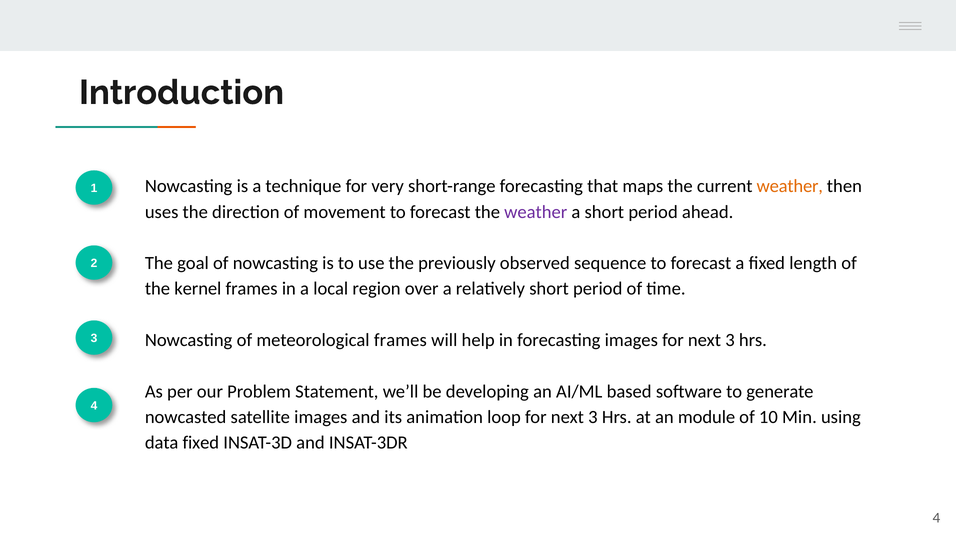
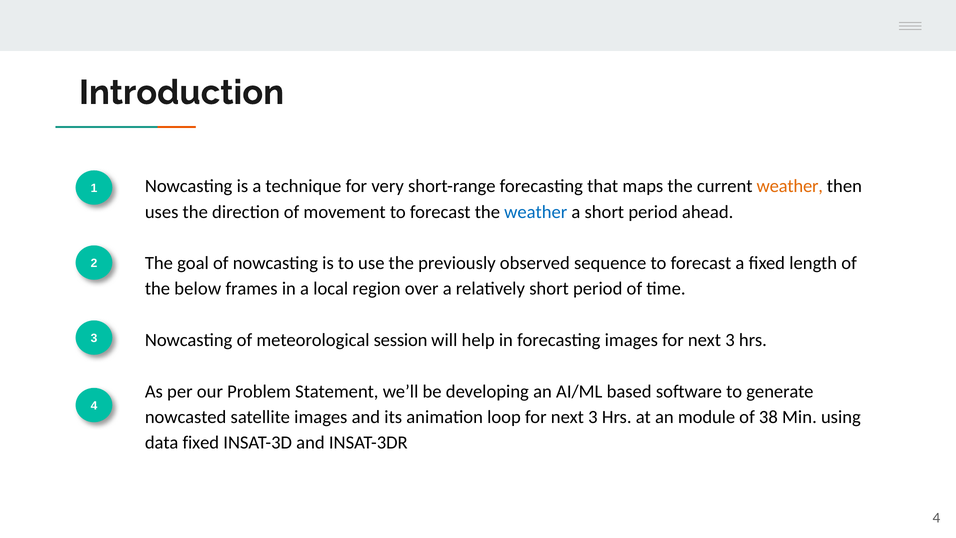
weather colour: purple -> blue (536, 212)
kernel: kernel -> below (198, 289)
meteorological frames: frames -> session (401, 340)
10: 10 -> 38 (768, 417)
